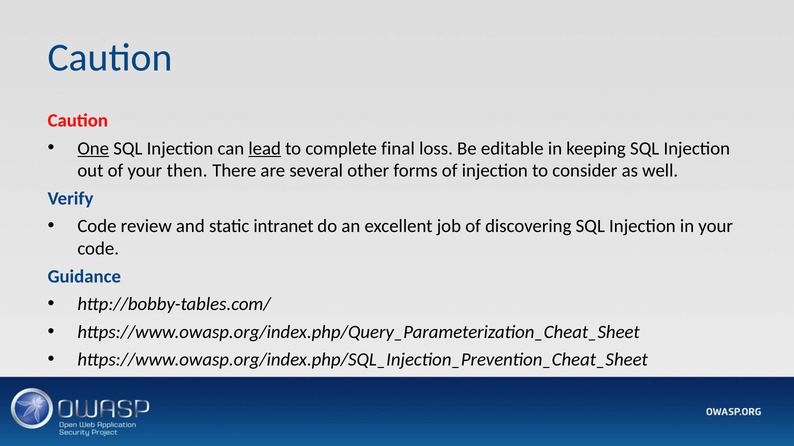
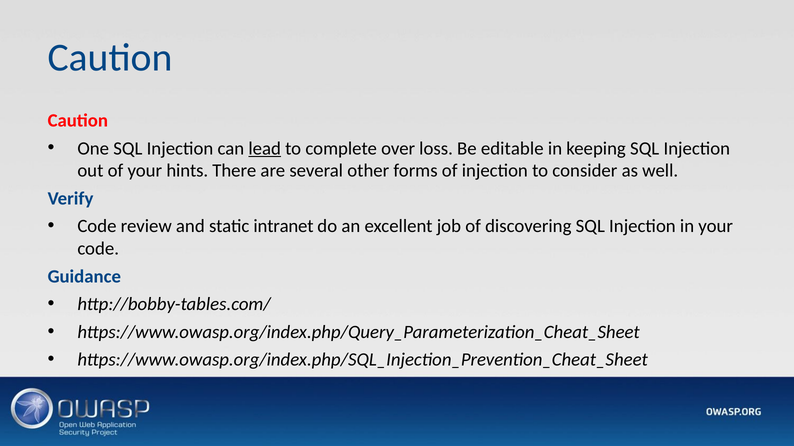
One underline: present -> none (93, 149)
final: final -> over (398, 149)
then: then -> hints (187, 171)
